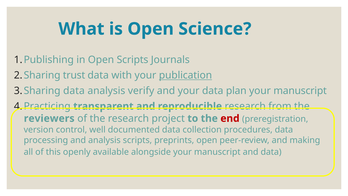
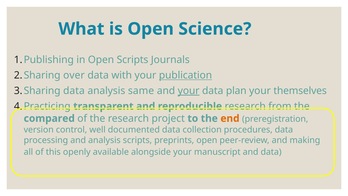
trust: trust -> over (74, 75)
verify: verify -> same (141, 91)
your underline: none -> present (189, 91)
manuscript: manuscript -> themselves (300, 91)
reviewers: reviewers -> compared (49, 118)
end colour: red -> orange (230, 118)
